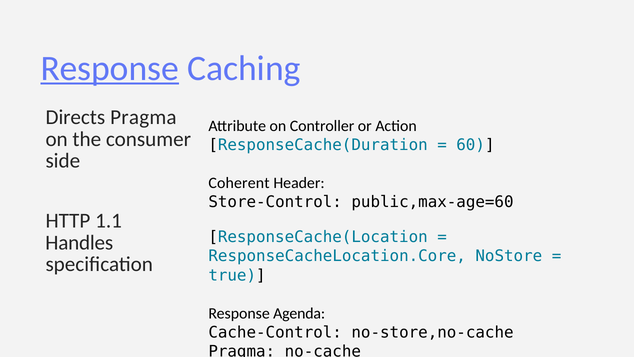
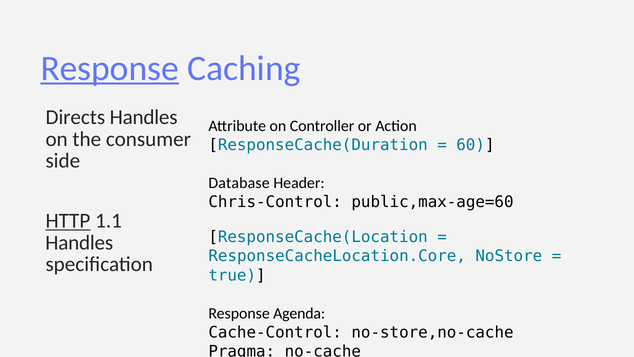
Directs Pragma: Pragma -> Handles (144, 117)
Coherent: Coherent -> Database (239, 183)
Store-Control: Store-Control -> Chris-Control (275, 202)
HTTP underline: none -> present (68, 221)
